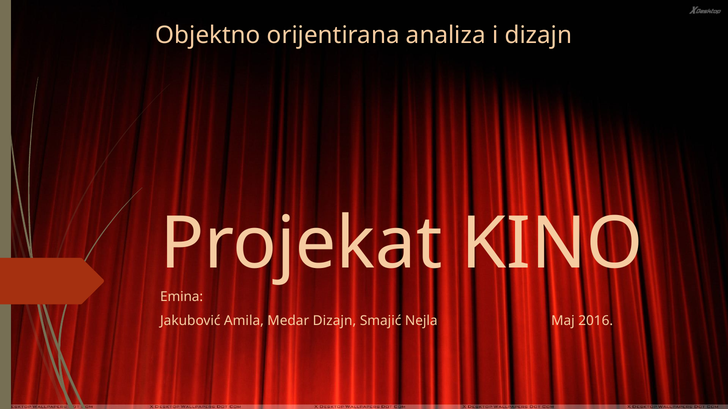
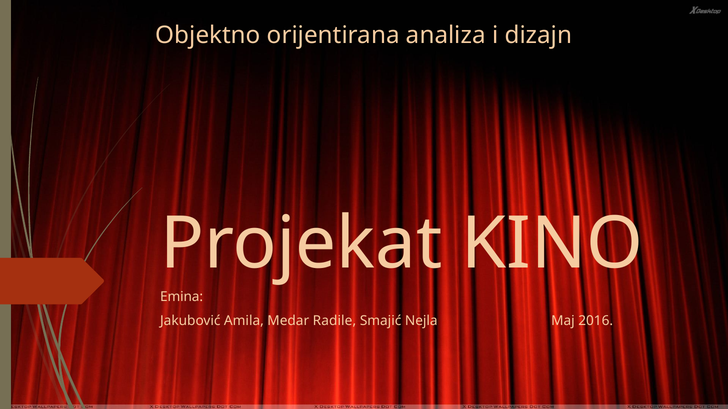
Medar Dizajn: Dizajn -> Radile (334, 321)
